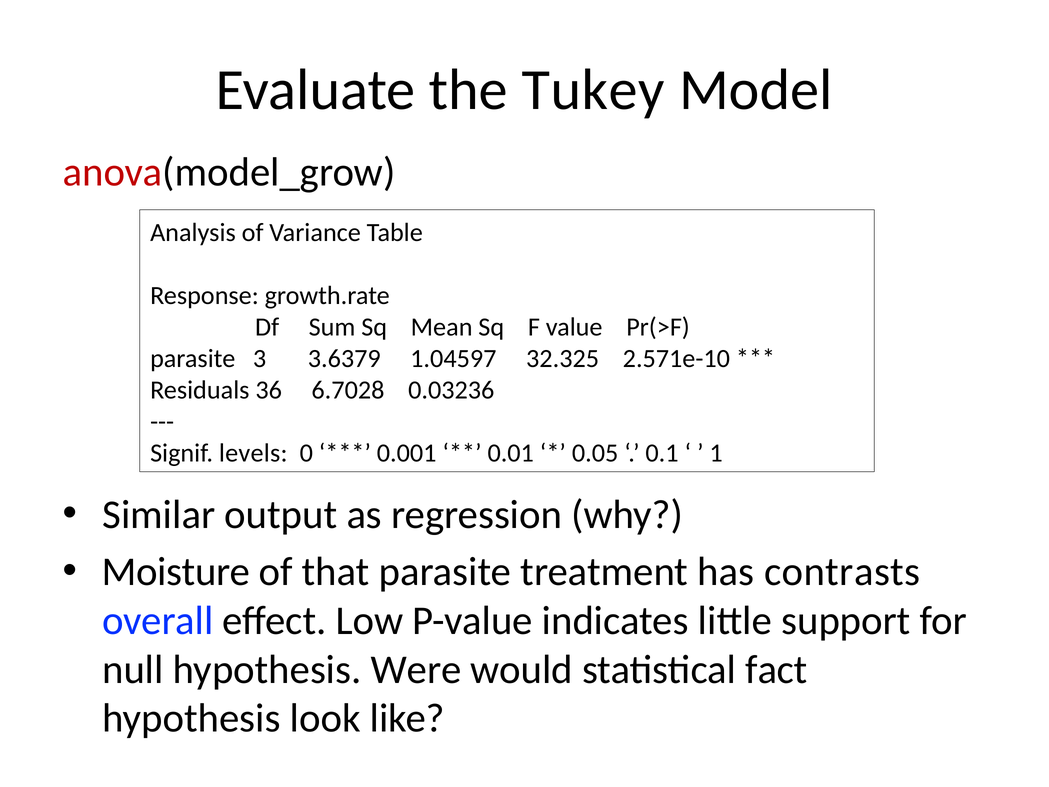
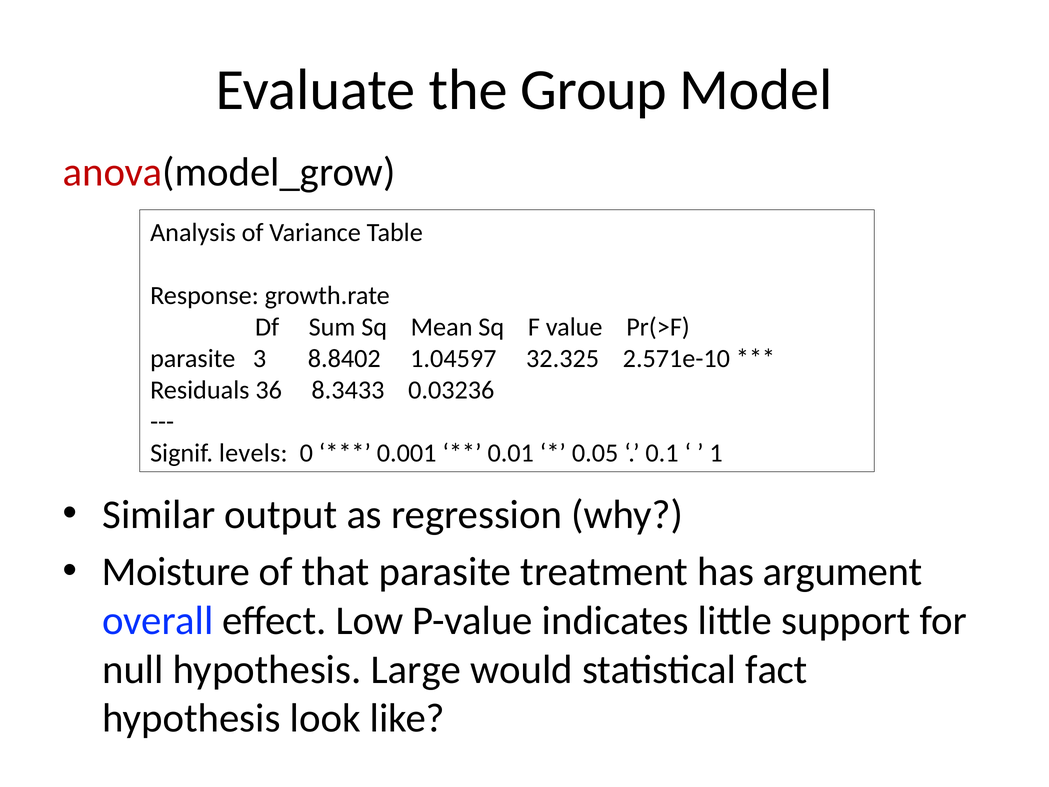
Tukey: Tukey -> Group (594, 90)
3.6379: 3.6379 -> 8.8402 (344, 358)
6.7028: 6.7028 -> 8.3433 (348, 390)
contrasts: contrasts -> argument (843, 572)
Were: Were -> Large (416, 669)
